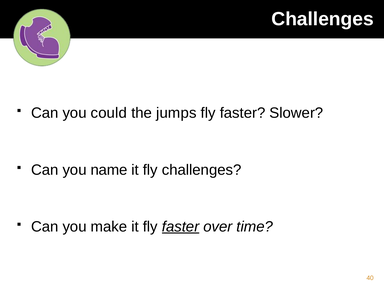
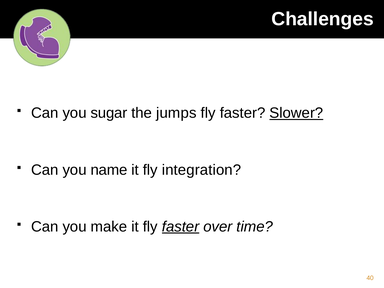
could: could -> sugar (109, 113)
Slower underline: none -> present (296, 113)
fly challenges: challenges -> integration (202, 170)
